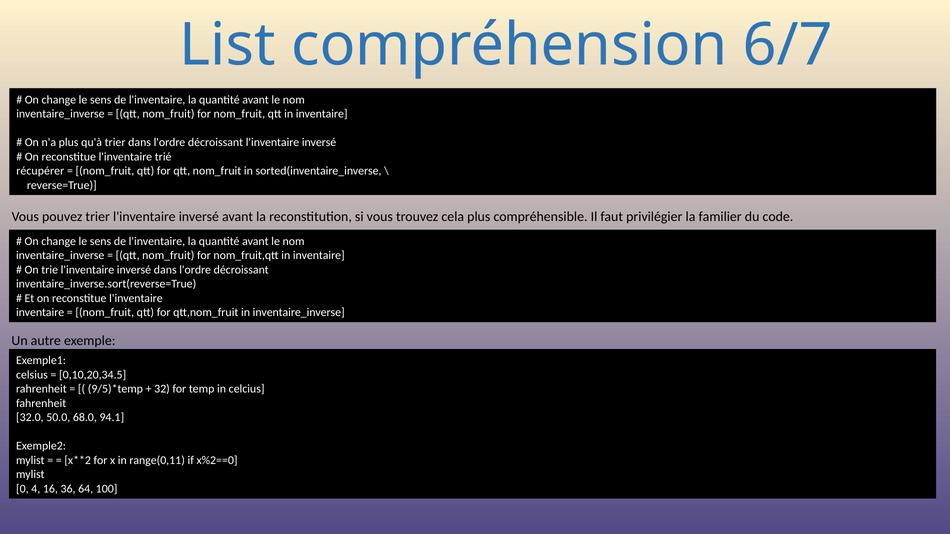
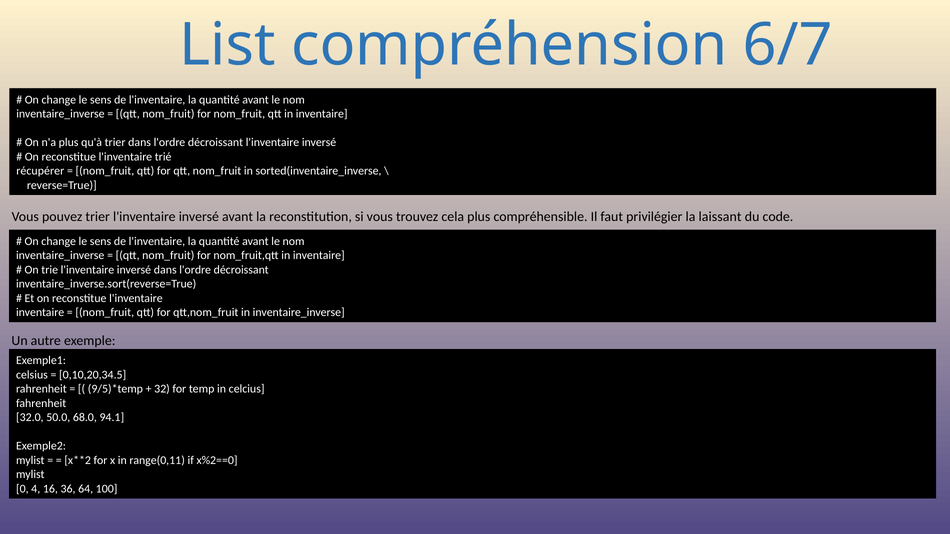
familier: familier -> laissant (720, 217)
